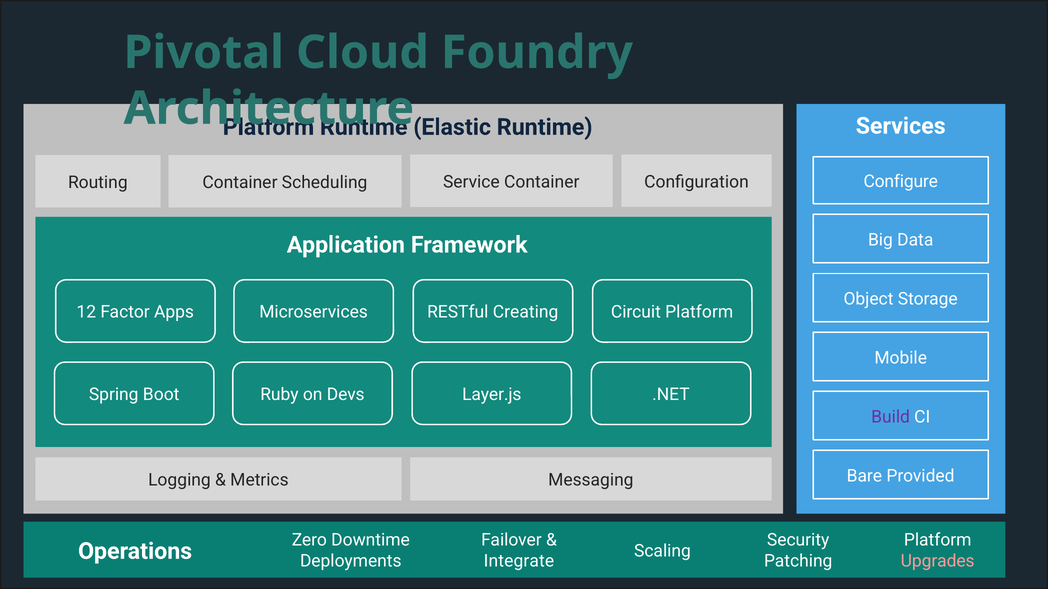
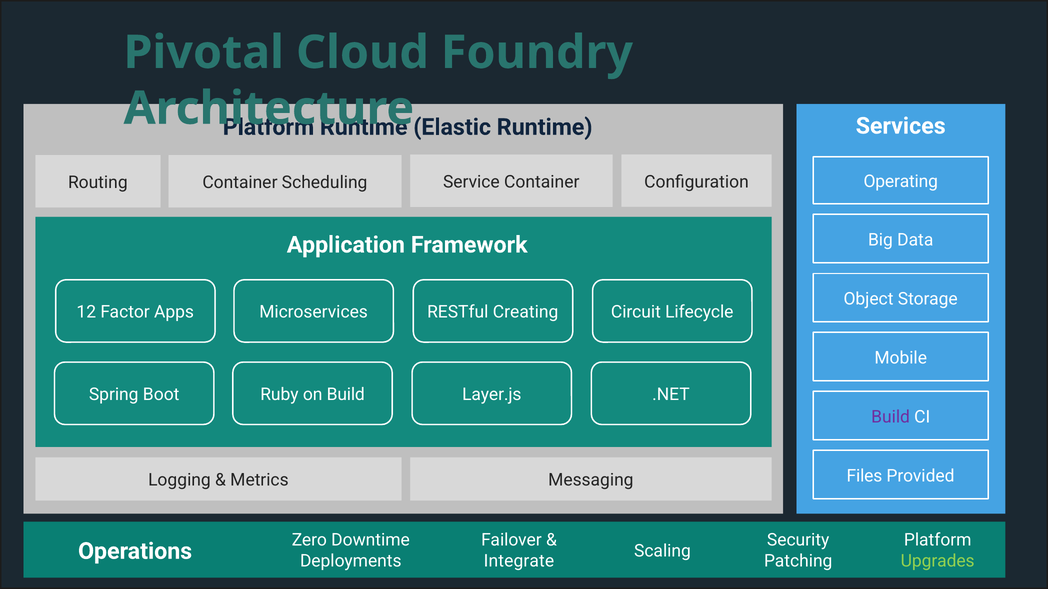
Configure: Configure -> Operating (901, 182)
Circuit Platform: Platform -> Lifecycle (699, 312)
on Devs: Devs -> Build (346, 395)
Bare: Bare -> Files (864, 476)
Upgrades colour: pink -> light green (938, 562)
